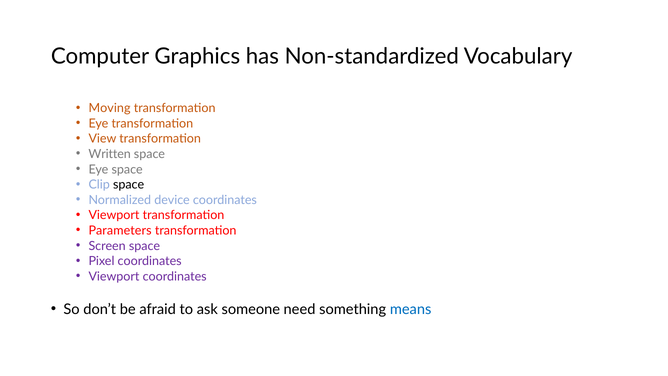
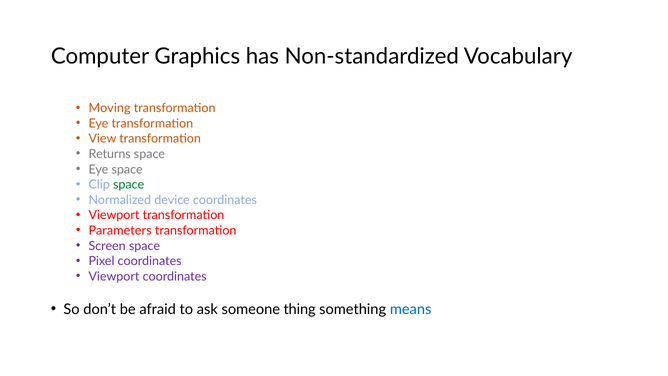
Written: Written -> Returns (110, 154)
space colour: black -> green (129, 185)
need: need -> thing (300, 309)
